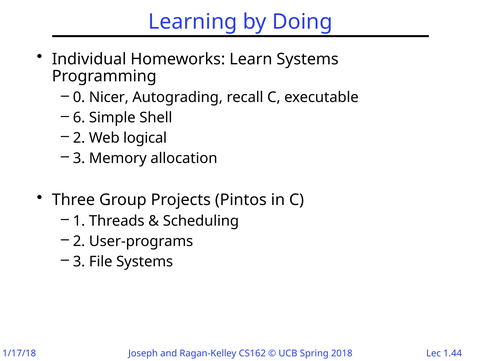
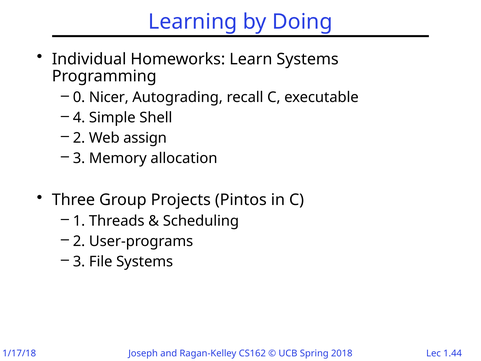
6: 6 -> 4 (79, 118)
logical: logical -> assign (145, 138)
